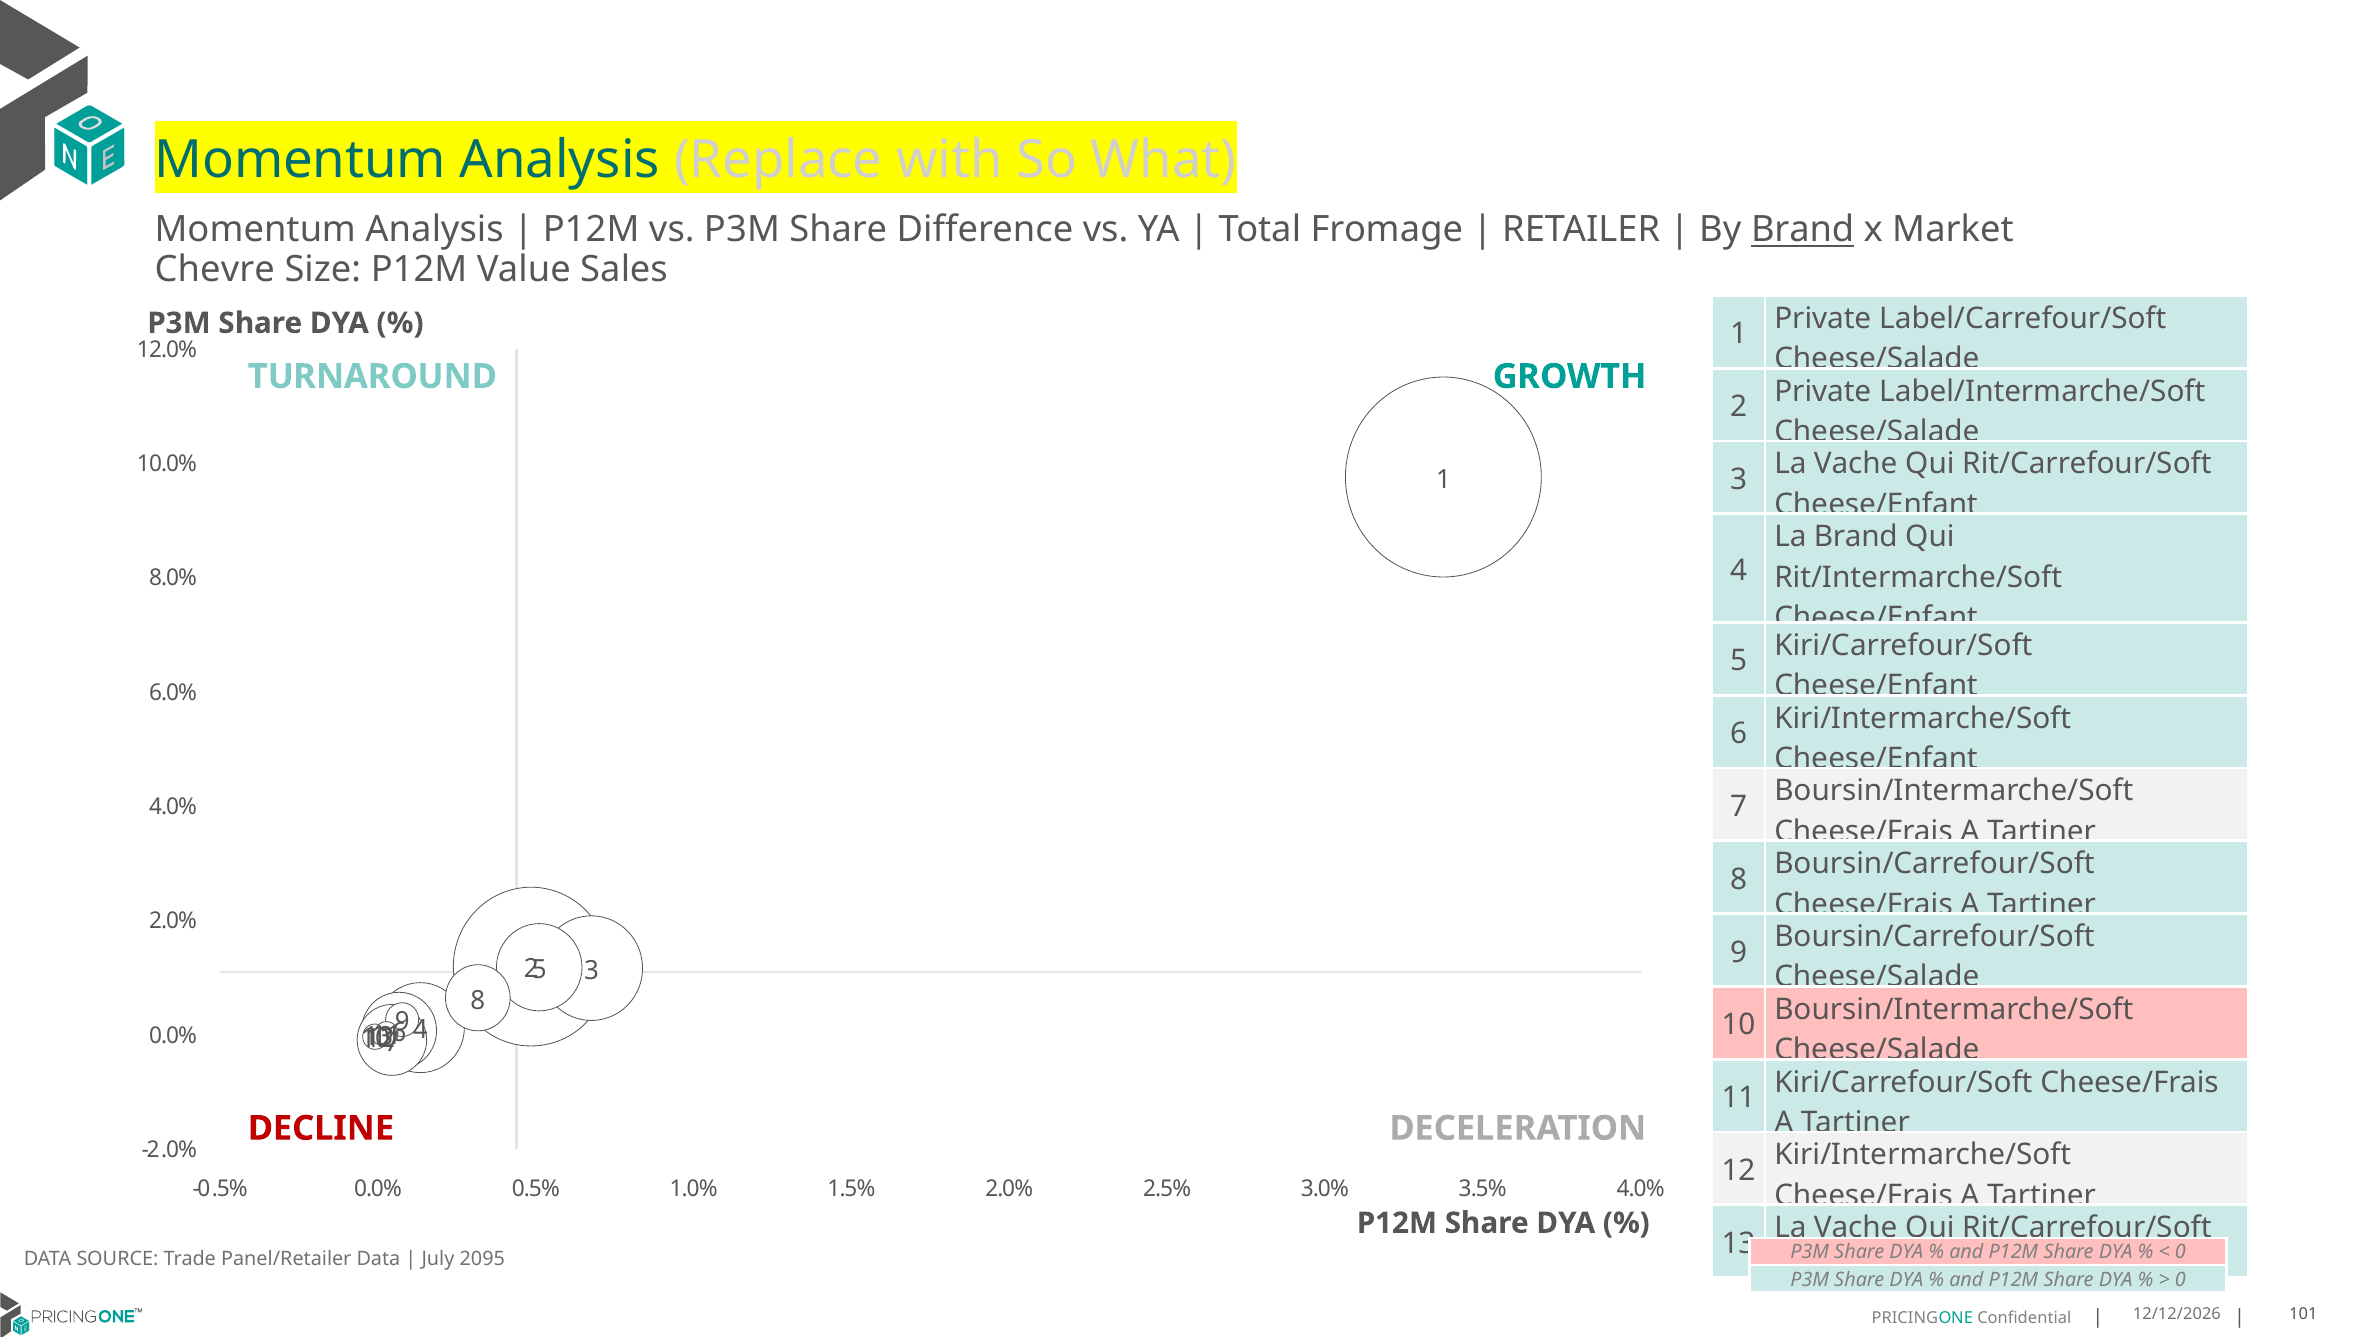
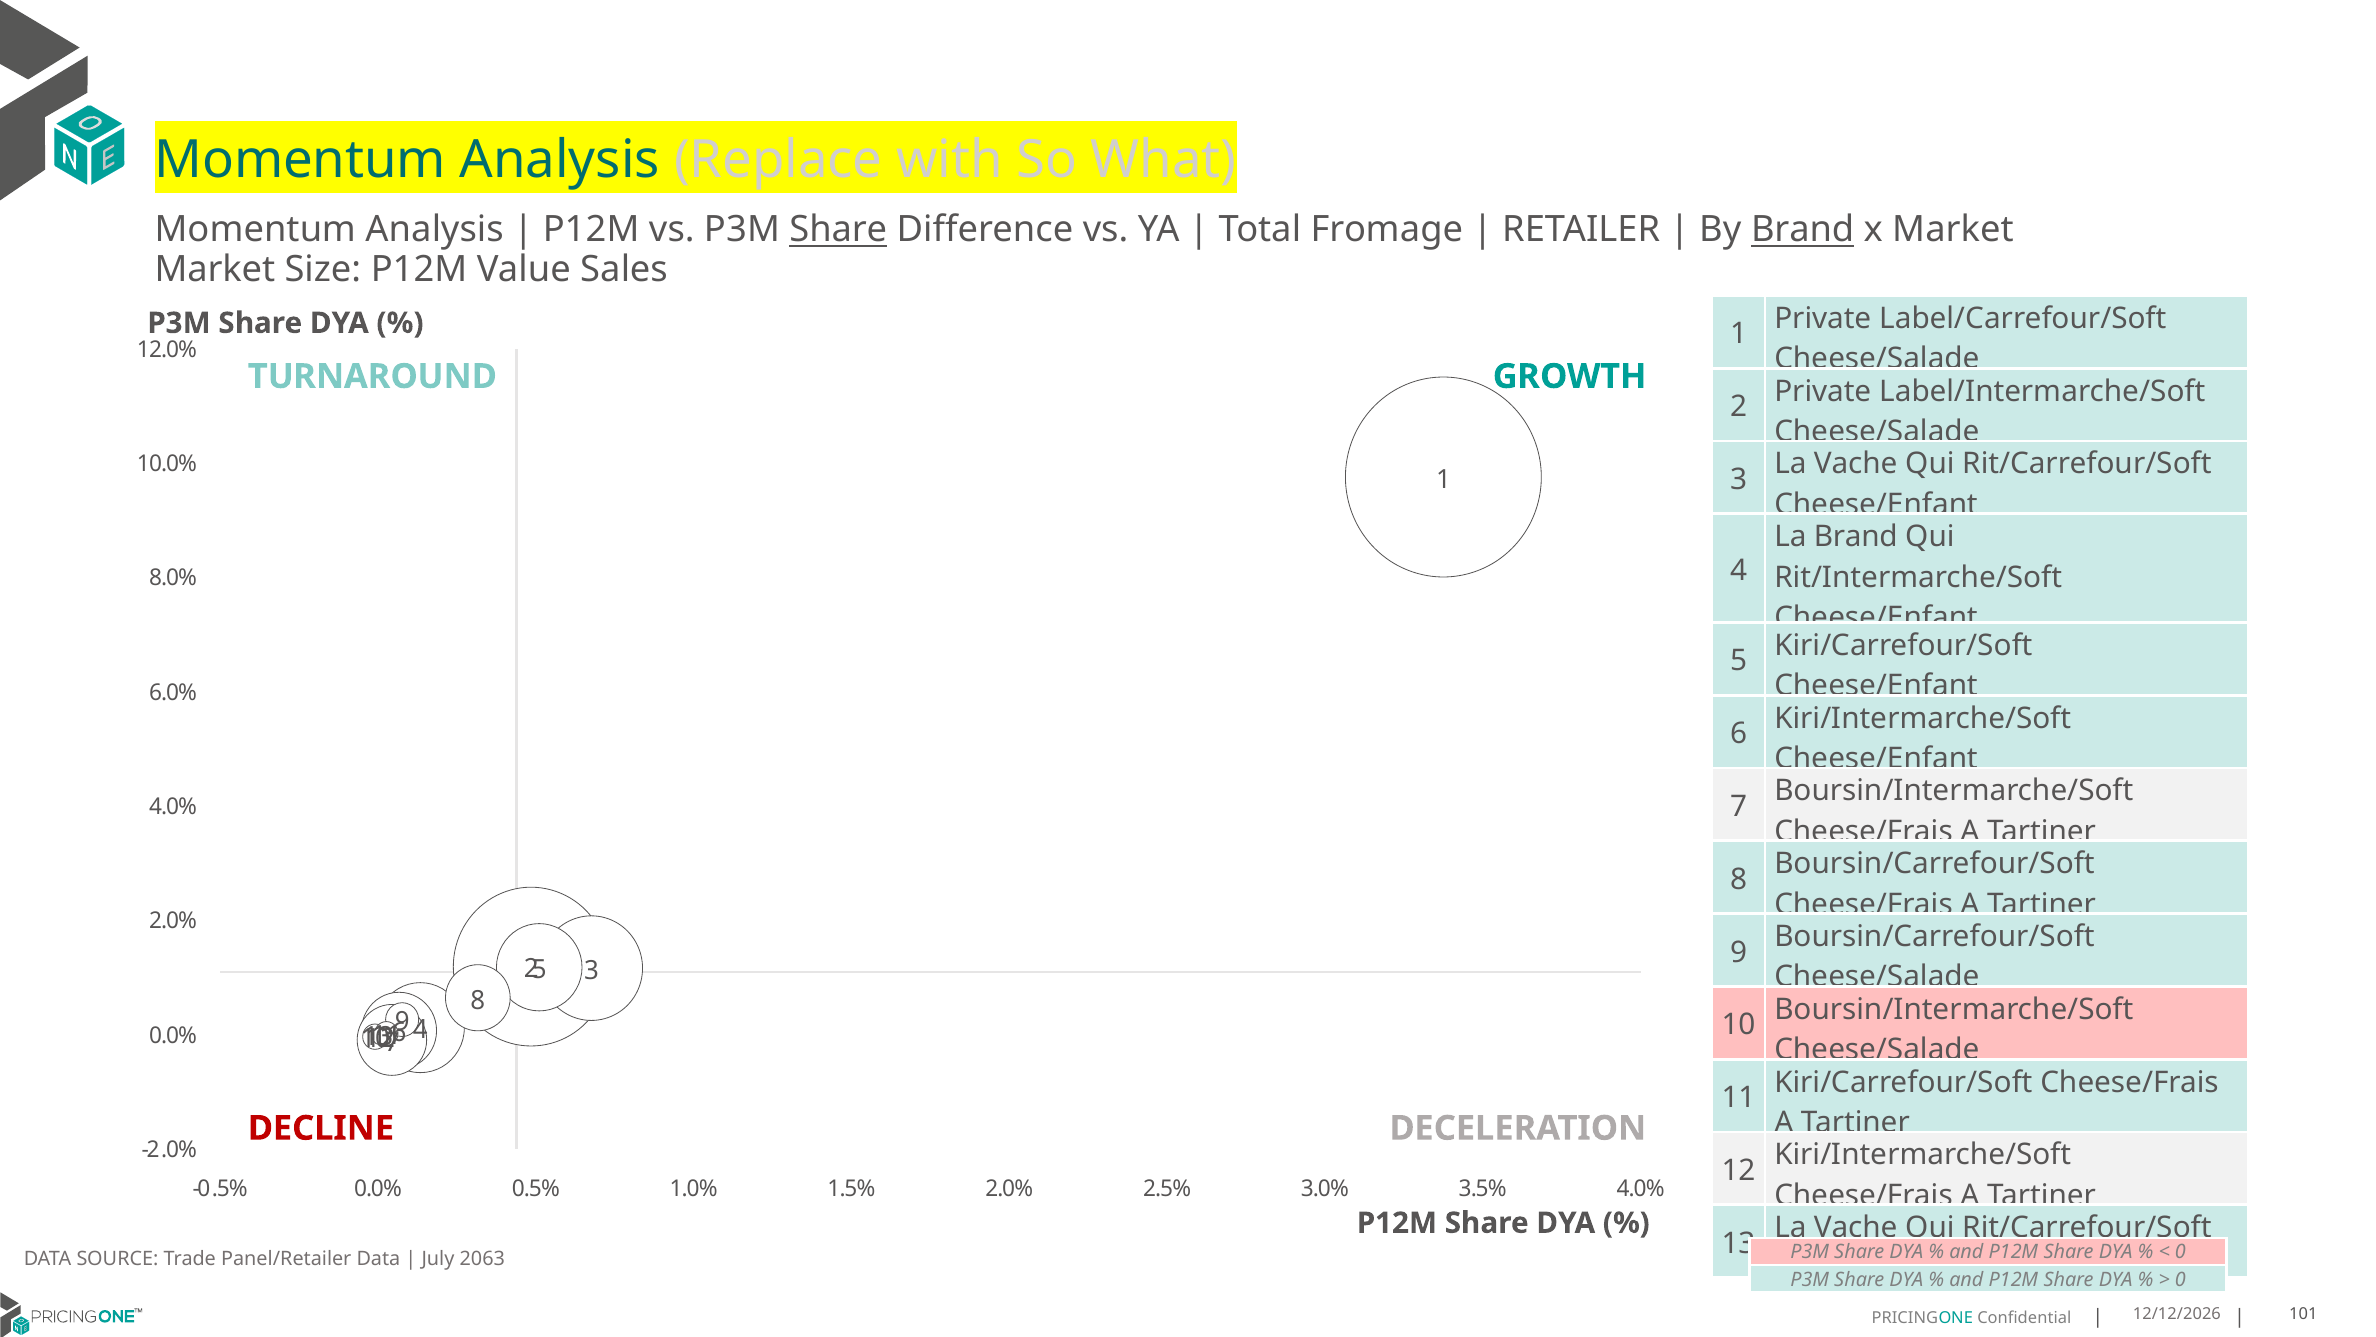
Share underline: none -> present (838, 230)
Chevre: Chevre -> Market (215, 269)
2095: 2095 -> 2063 (482, 1259)
